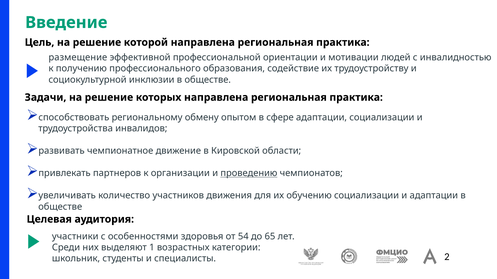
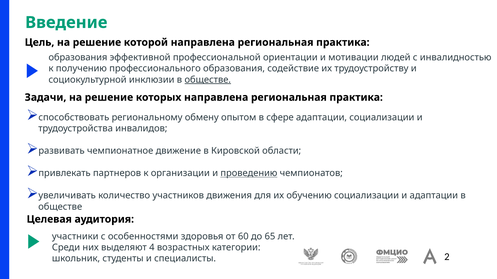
размещение: размещение -> образования (78, 57)
обществе underline: none -> present (208, 80)
54: 54 -> 60 (243, 237)
1: 1 -> 4 (152, 248)
